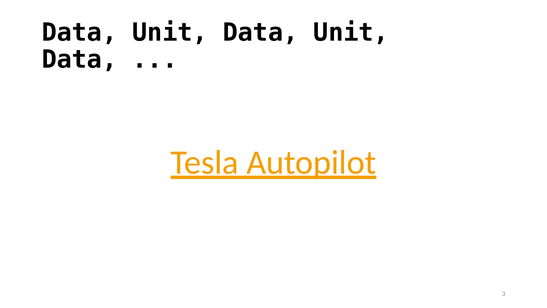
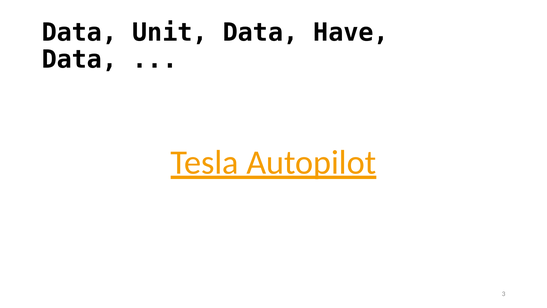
Unit: Unit -> Have (351, 32)
